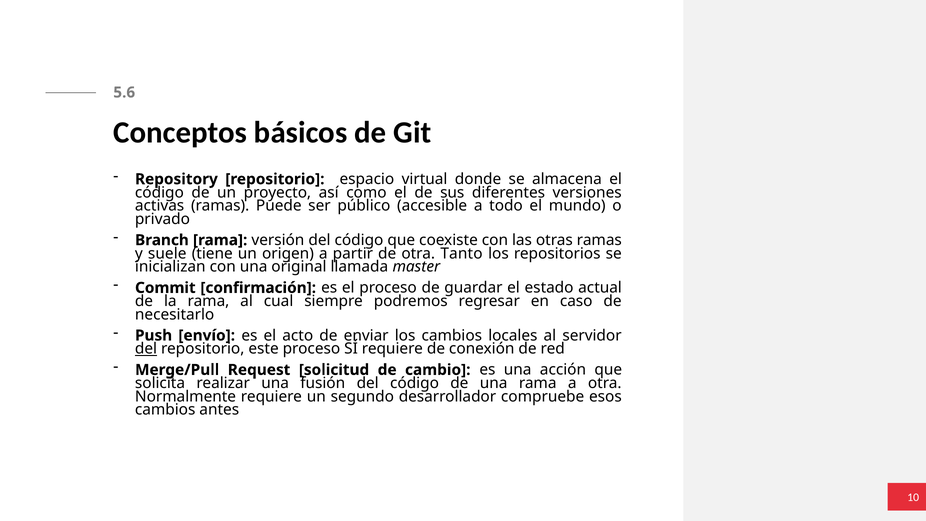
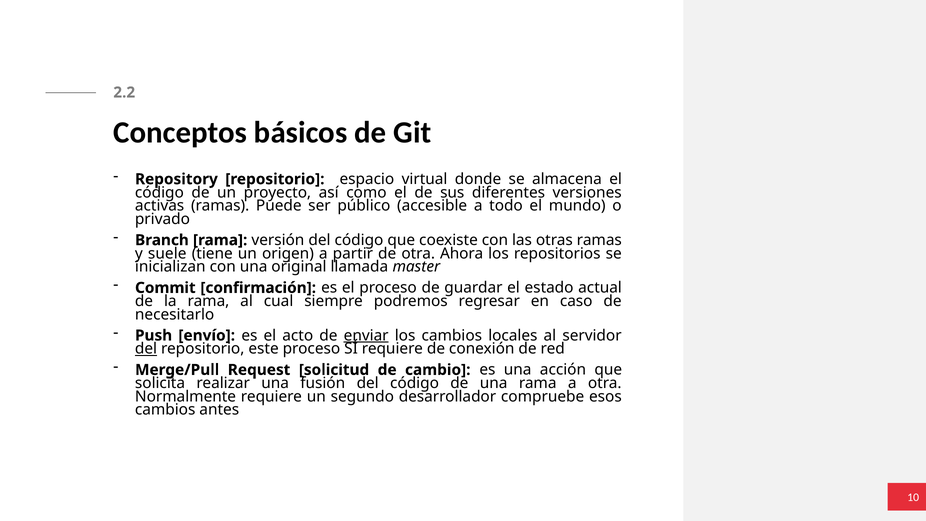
5.6: 5.6 -> 2.2 (124, 92)
Tanto: Tanto -> Ahora (462, 253)
enviar underline: none -> present (366, 335)
